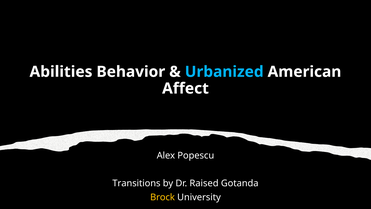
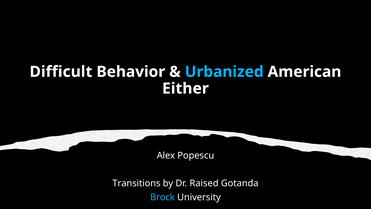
Abilities: Abilities -> Difficult (61, 72)
Affect: Affect -> Either (185, 88)
Brock colour: yellow -> light blue (163, 197)
